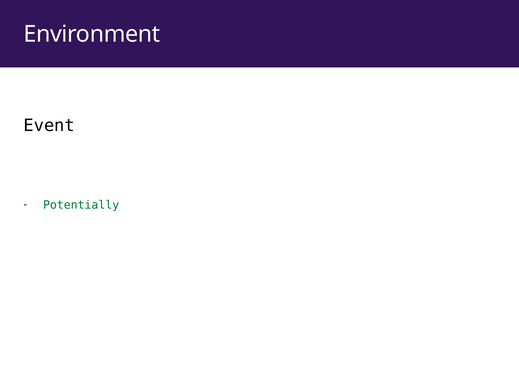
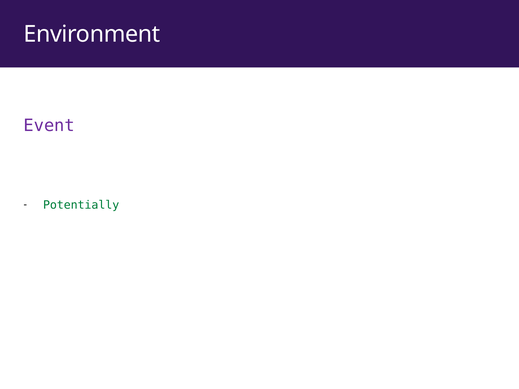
Event colour: black -> purple (49, 126)
